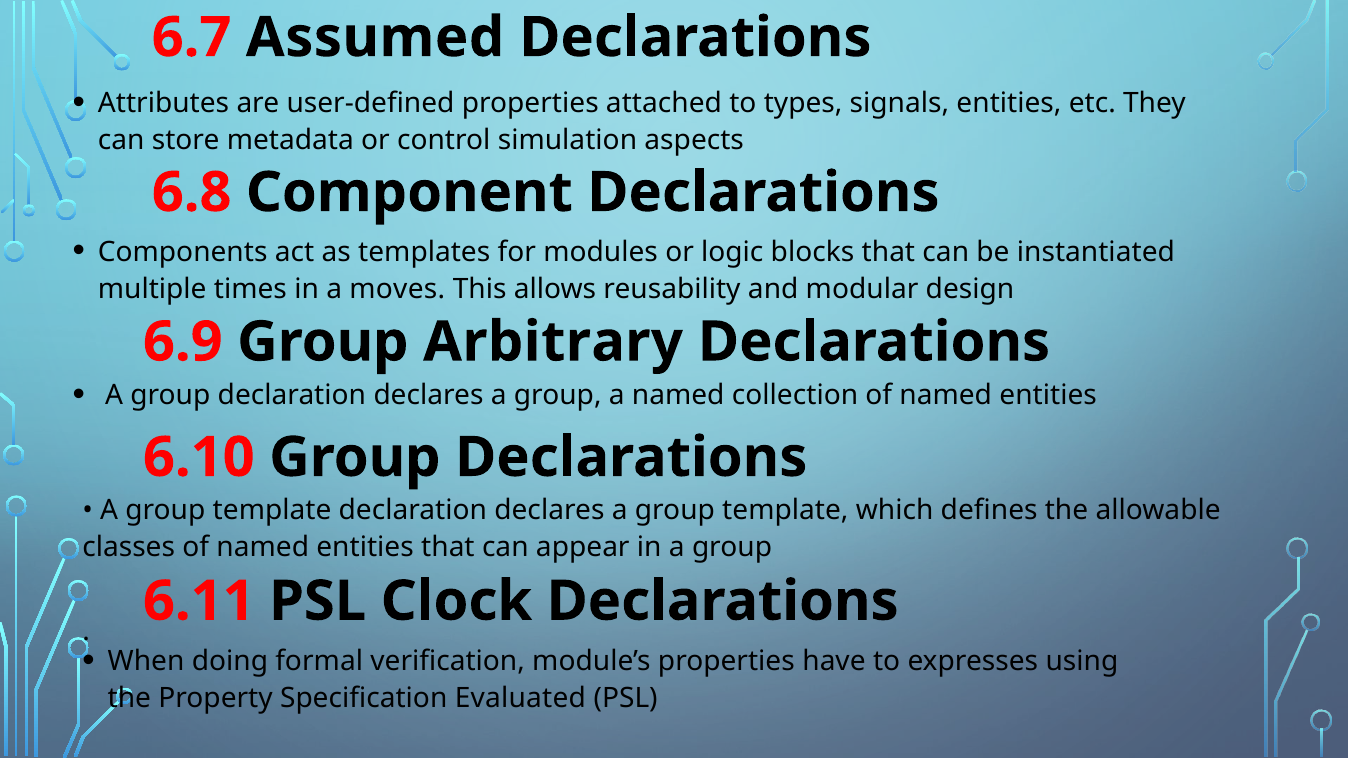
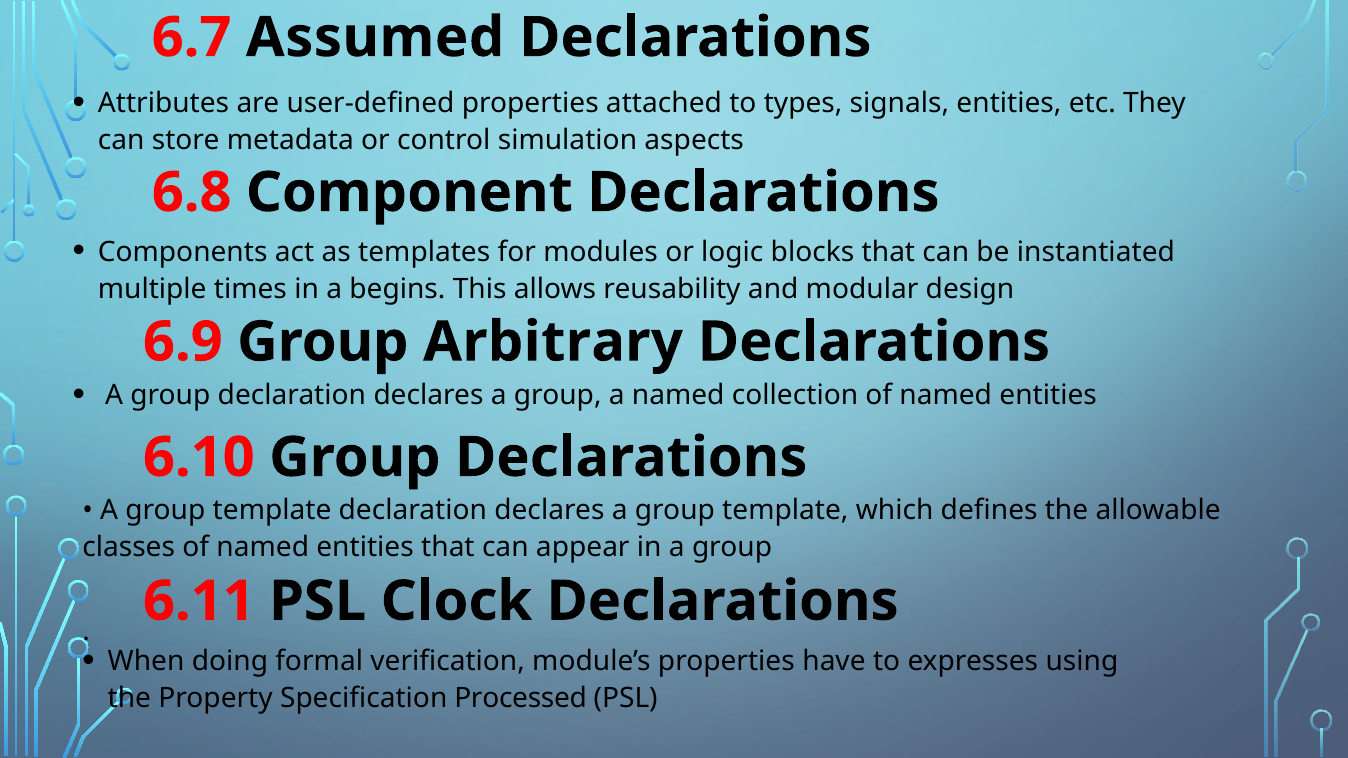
moves: moves -> begins (397, 289)
Evaluated: Evaluated -> Processed (521, 699)
